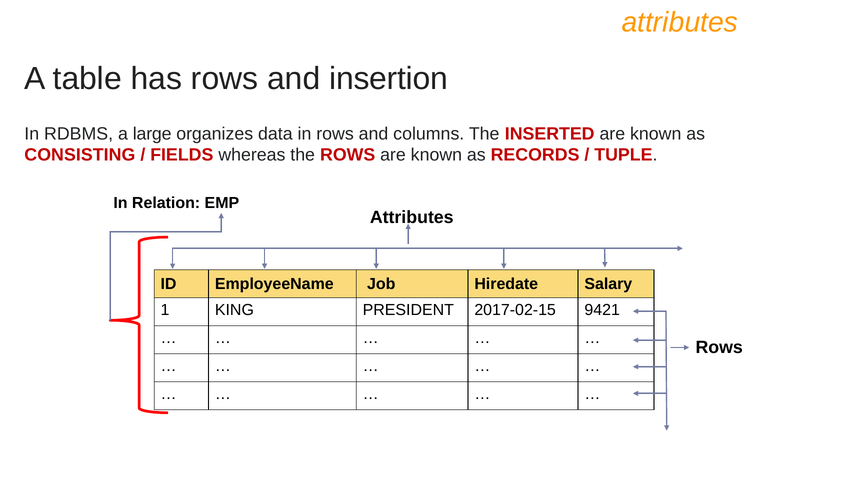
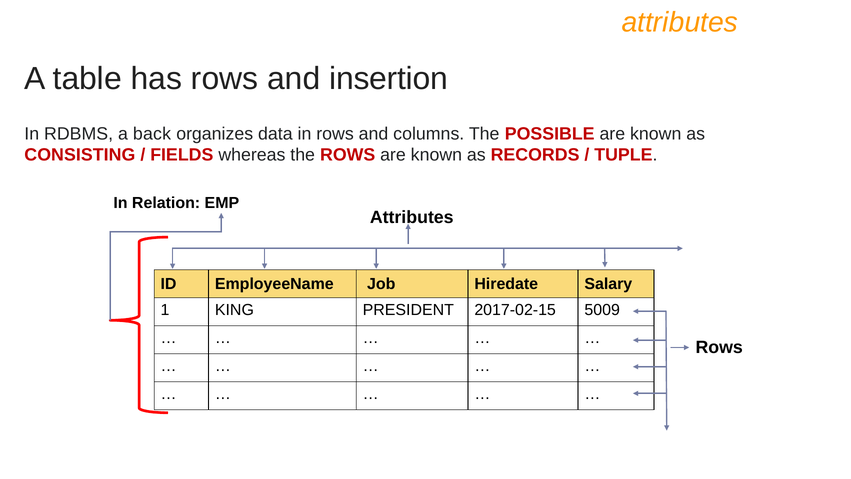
large: large -> back (152, 134)
INSERTED: INSERTED -> POSSIBLE (550, 134)
9421: 9421 -> 5009 (602, 310)
